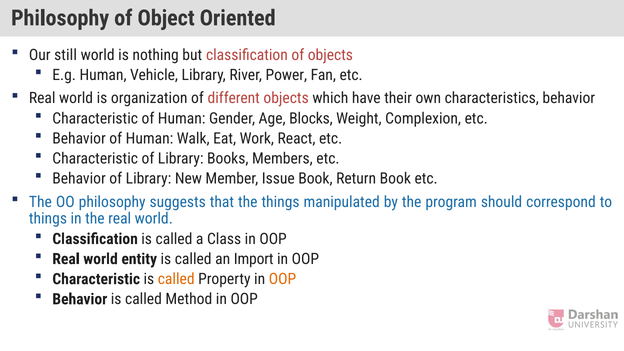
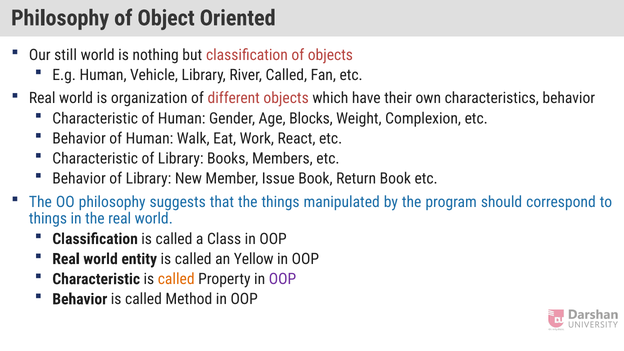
River Power: Power -> Called (286, 75)
Import: Import -> Yellow (254, 259)
OOP colour: orange -> purple (282, 279)
